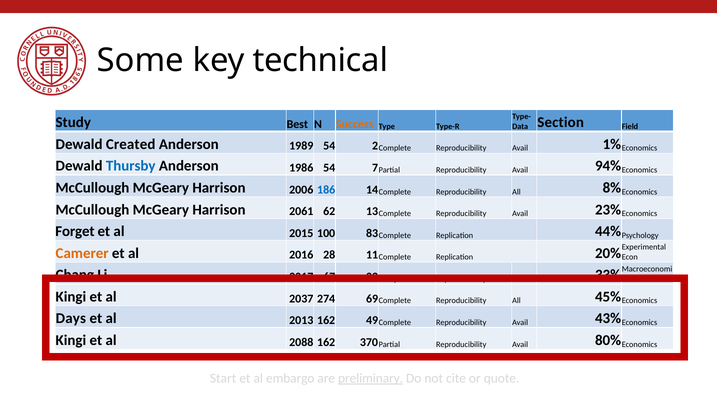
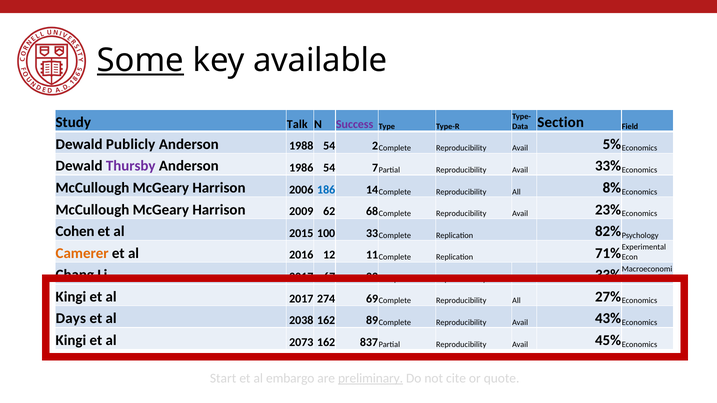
Some underline: none -> present (140, 60)
technical: technical -> available (320, 60)
Best: Best -> Talk (297, 124)
Success colour: orange -> purple (355, 124)
Created: Created -> Publicly (131, 144)
1989: 1989 -> 1988 (301, 146)
1%: 1% -> 5% (612, 144)
Thursby colour: blue -> purple (131, 166)
Partial Reproducibility Avail 94%: 94% -> 33% (608, 166)
2061: 2061 -> 2009 (301, 212)
13: 13 -> 68 (372, 212)
Forget: Forget -> Cohen (75, 232)
83: 83 -> 33 (372, 233)
44%: 44% -> 82% (608, 232)
28: 28 -> 12 (329, 255)
20%: 20% -> 71% (608, 253)
al 2037: 2037 -> 2017 (301, 299)
45%: 45% -> 27% (608, 297)
2013: 2013 -> 2038 (301, 321)
49: 49 -> 89 (372, 321)
2088: 2088 -> 2073 (301, 342)
370: 370 -> 837 (369, 342)
80%: 80% -> 45% (608, 341)
